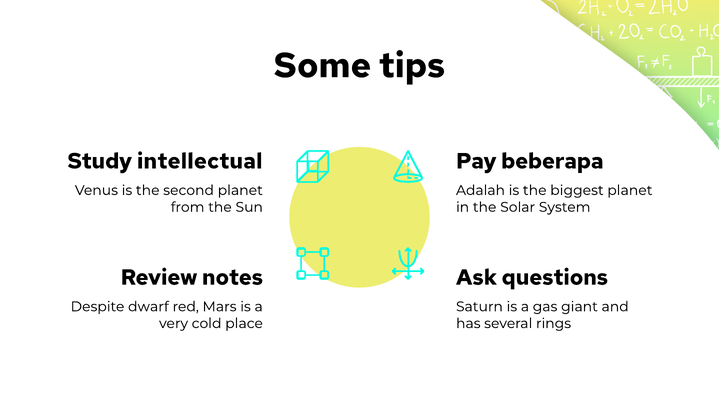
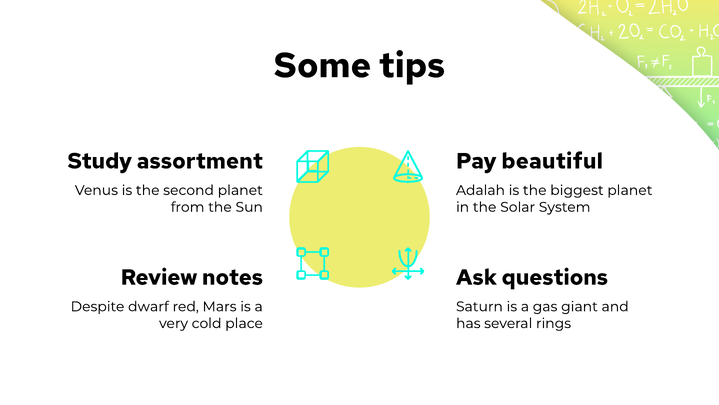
intellectual: intellectual -> assortment (200, 161)
beberapa: beberapa -> beautiful (552, 161)
